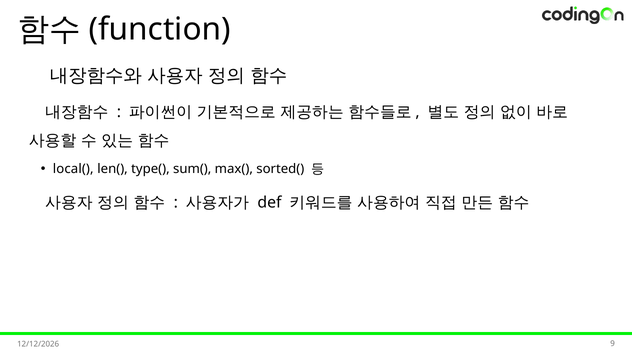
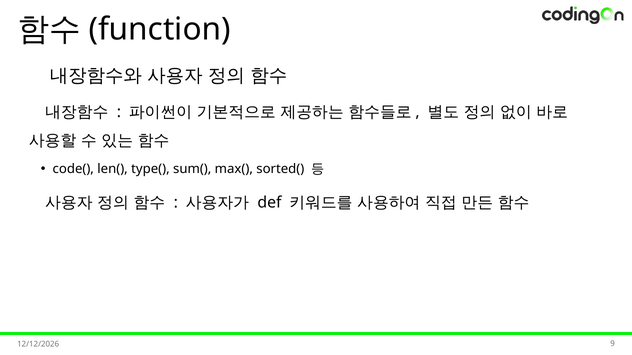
local(: local( -> code( (73, 169)
